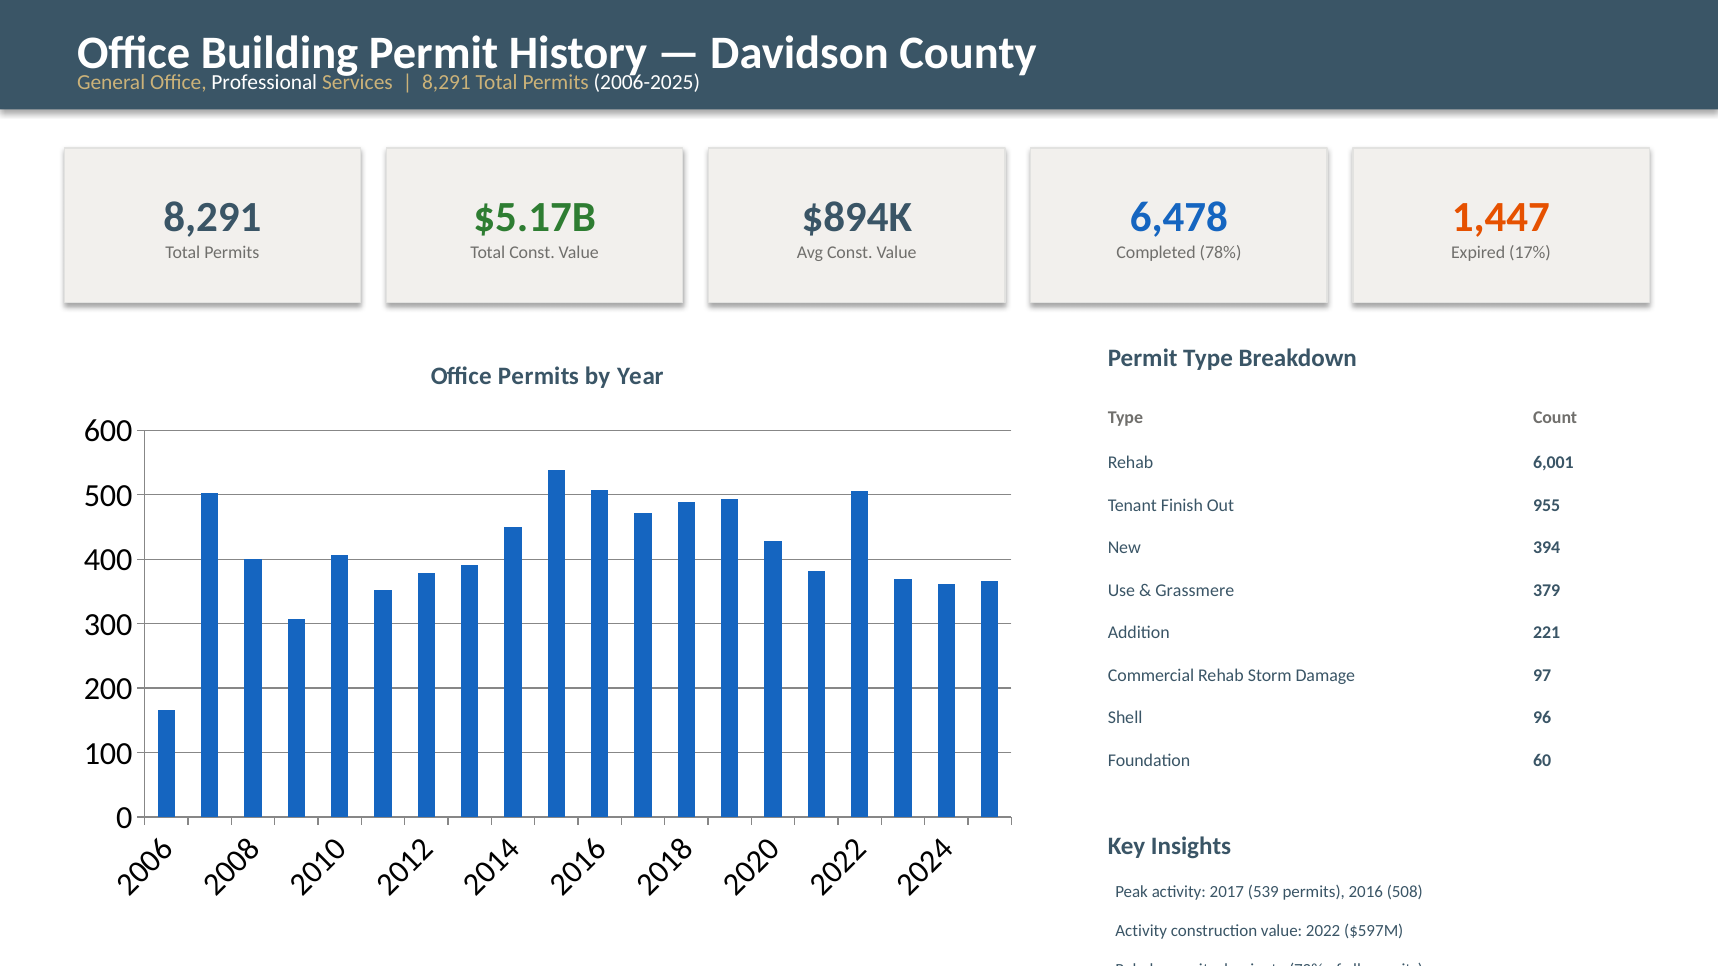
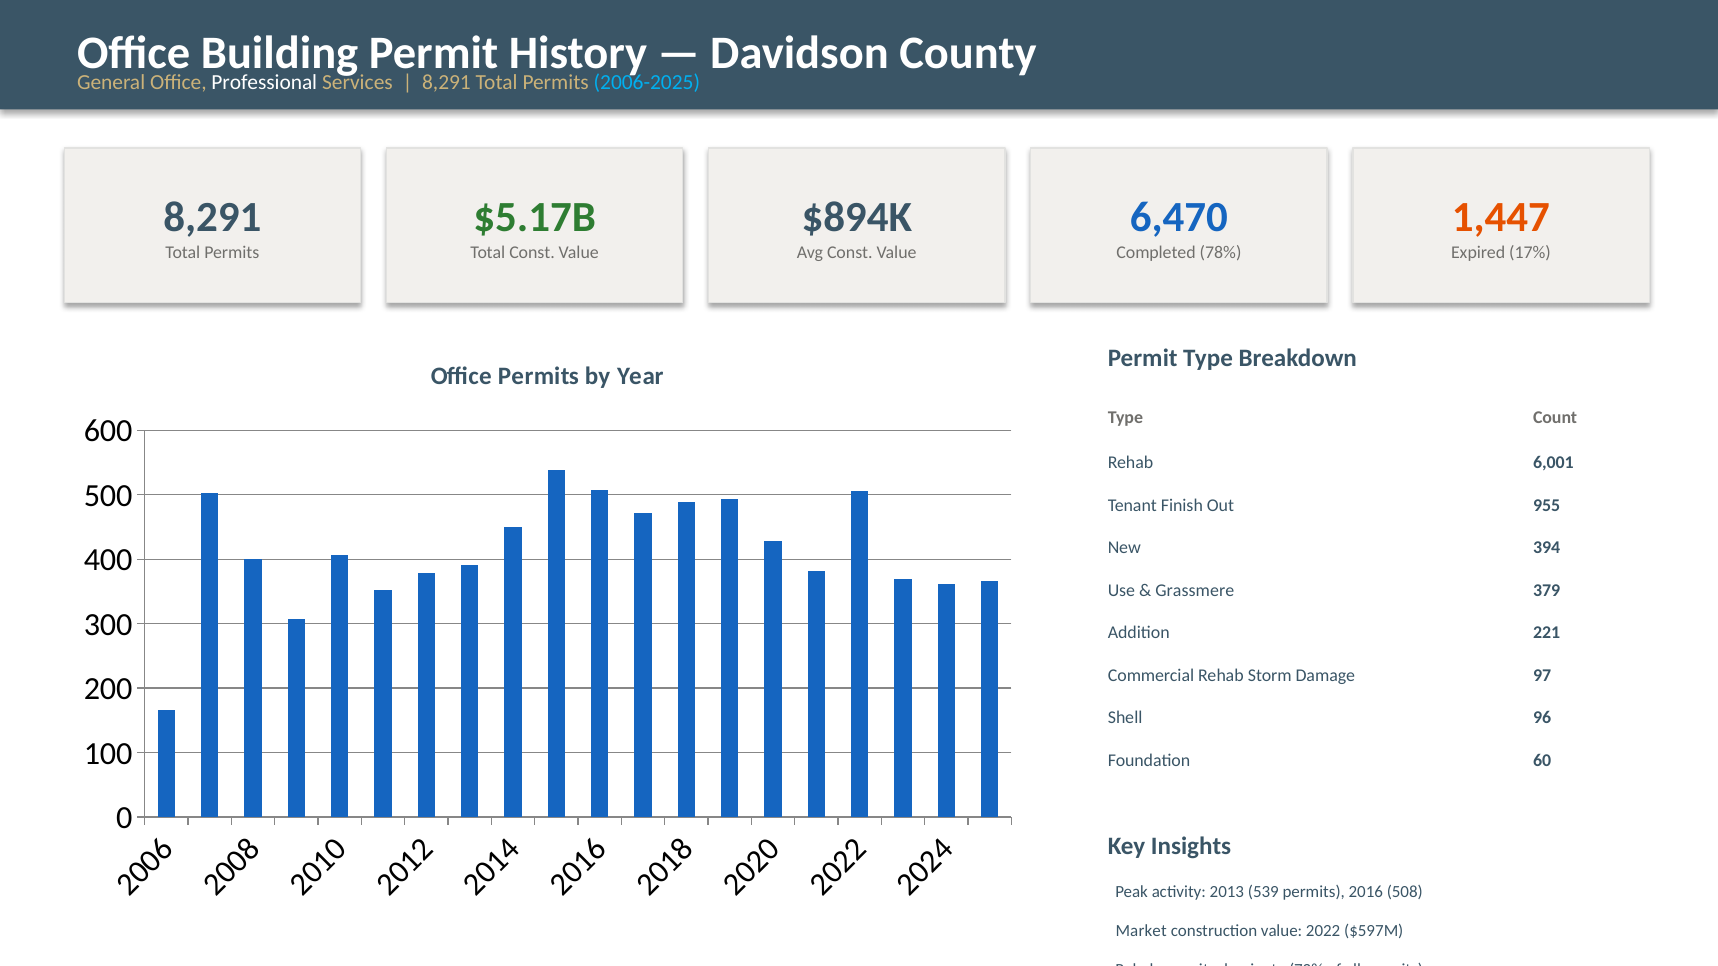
2006-2025 colour: white -> light blue (647, 83)
6,478: 6,478 -> 6,470 (1179, 218)
2017: 2017 -> 2013 (1227, 893)
Activity: Activity -> Market (1141, 931)
